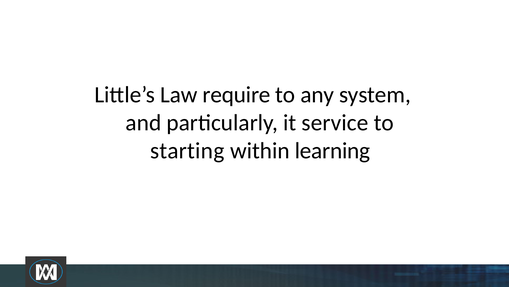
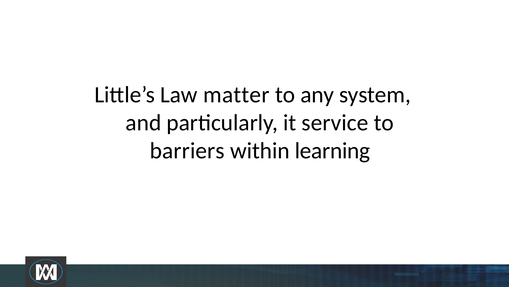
require: require -> matter (236, 95)
starting: starting -> barriers (187, 151)
